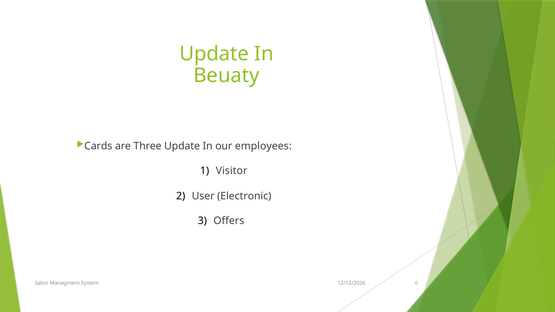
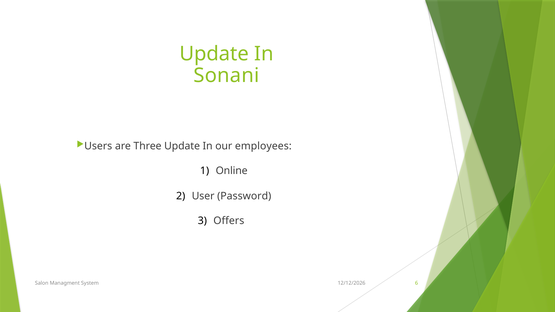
Beuaty: Beuaty -> Sonani (226, 76)
Cards: Cards -> Users (98, 146)
Visitor: Visitor -> Online (232, 171)
Electronic: Electronic -> Password (244, 196)
